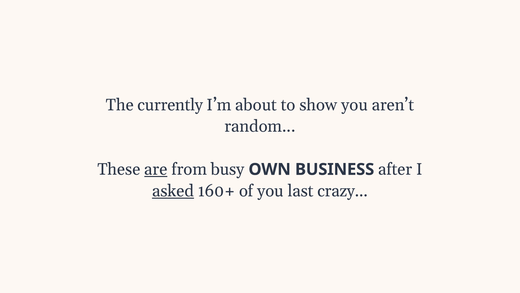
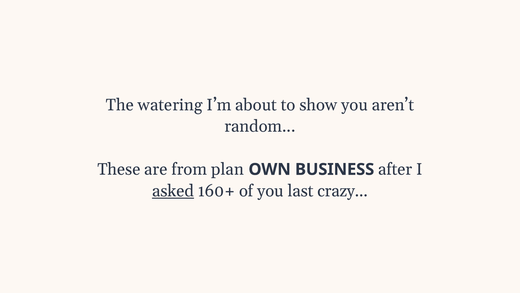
currently: currently -> watering (170, 105)
are underline: present -> none (156, 169)
busy: busy -> plan (227, 169)
